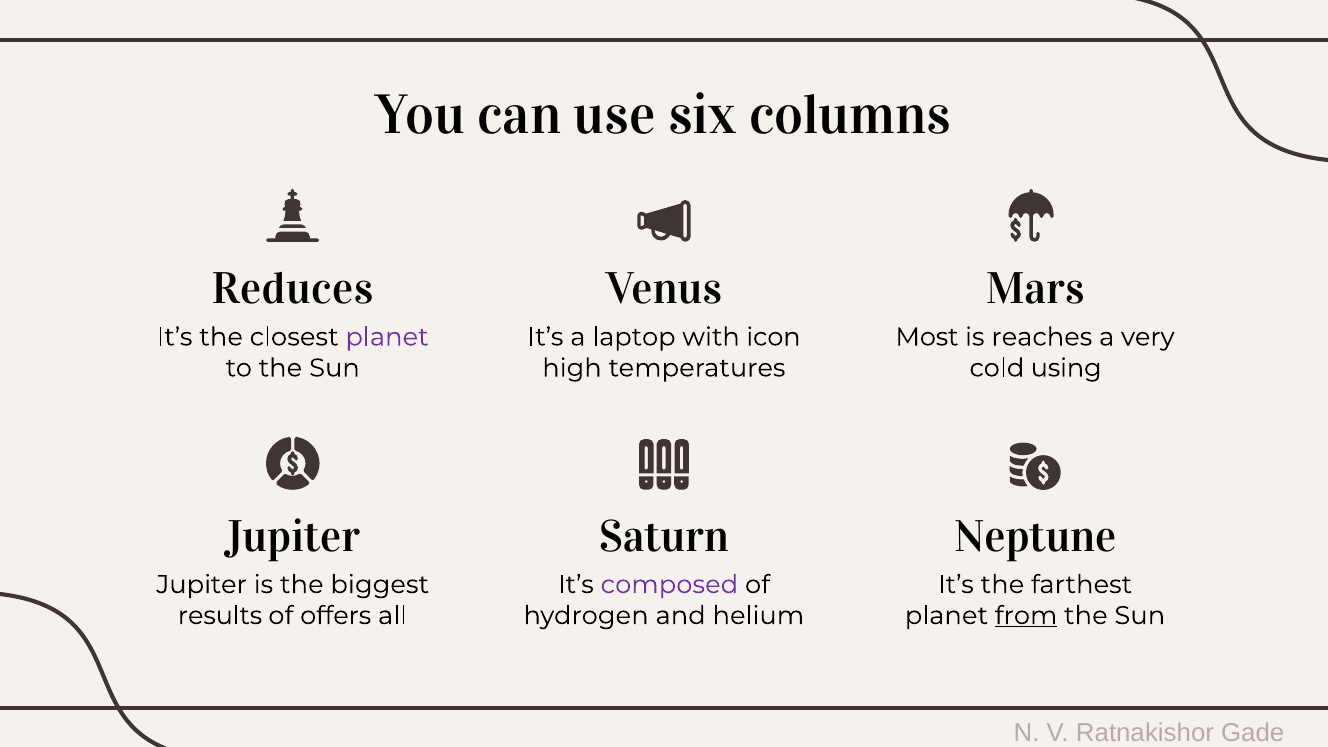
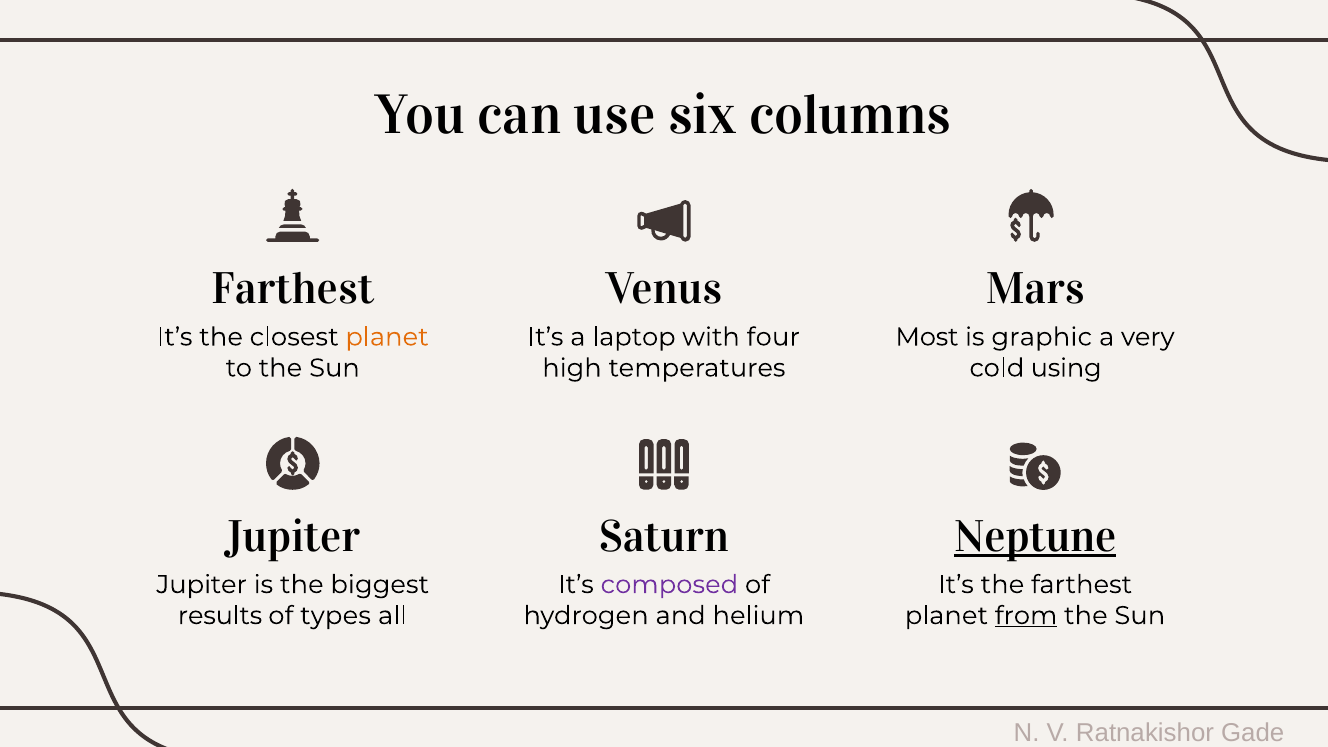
Reduces: Reduces -> Farthest (293, 289)
planet colour: purple -> orange (387, 337)
icon: icon -> four (773, 337)
reaches: reaches -> graphic (1042, 337)
Neptune underline: none -> present (1035, 537)
offers: offers -> types (336, 616)
